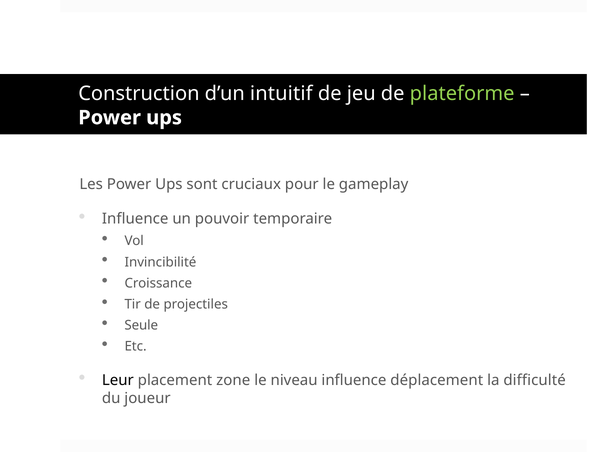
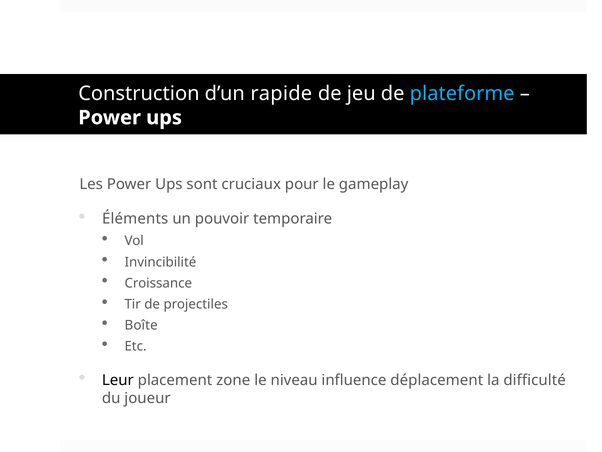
intuitif: intuitif -> rapide (281, 93)
plateforme colour: light green -> light blue (462, 93)
Influence: Influence -> Éléments (135, 219)
Seule: Seule -> Boîte (141, 325)
